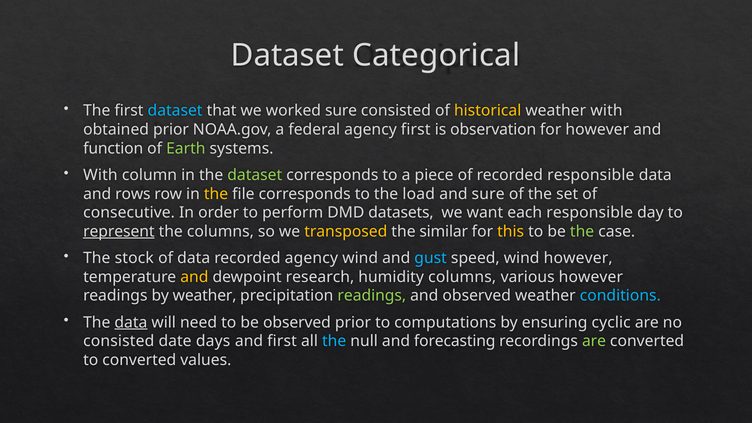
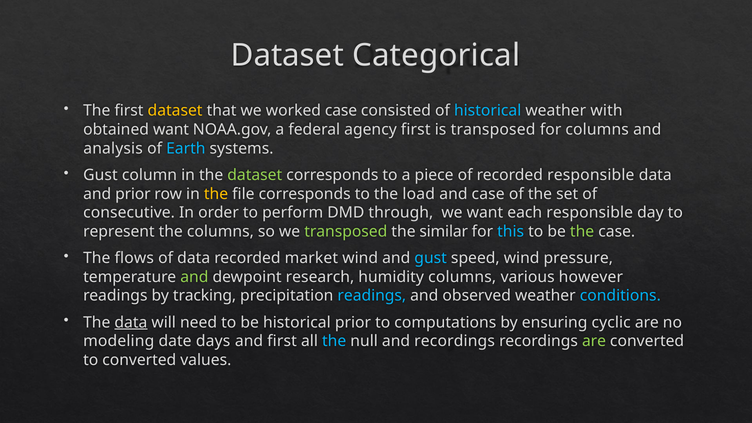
dataset colour: light blue -> yellow (175, 111)
worked sure: sure -> case (341, 111)
historical colour: yellow -> light blue (488, 111)
obtained prior: prior -> want (171, 130)
is observation: observation -> transposed (493, 130)
for however: however -> columns (597, 130)
function: function -> analysis (113, 148)
Earth colour: light green -> light blue (186, 148)
With: With -> Gust (100, 175)
and rows: rows -> prior (133, 194)
and sure: sure -> case (488, 194)
datasets: datasets -> through (401, 213)
represent underline: present -> none (119, 231)
transposed colour: yellow -> light green (346, 231)
this colour: yellow -> light blue (511, 231)
stock: stock -> flows (134, 258)
recorded agency: agency -> market (311, 258)
wind however: however -> pressure (578, 258)
and colour: yellow -> light green (194, 277)
by weather: weather -> tracking (205, 296)
readings colour: light green -> light blue (372, 296)
be observed: observed -> historical (297, 322)
consisted: consisted -> modeling (119, 341)
and forecasting: forecasting -> recordings (455, 341)
